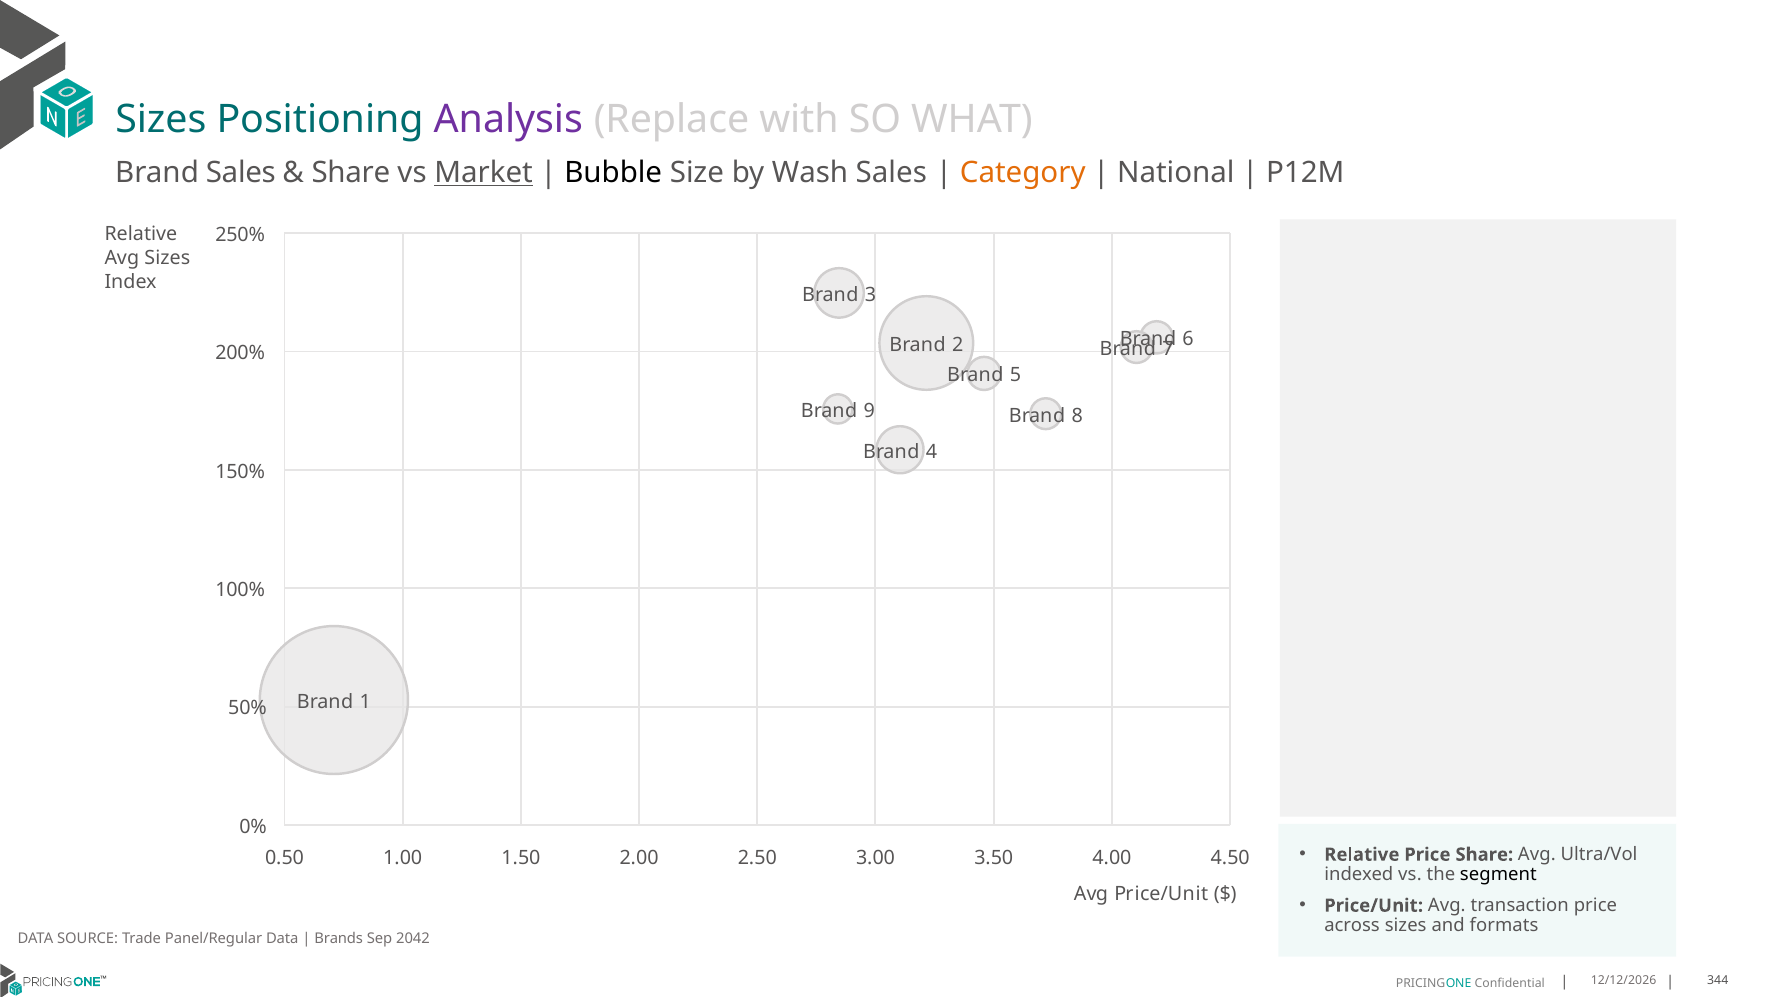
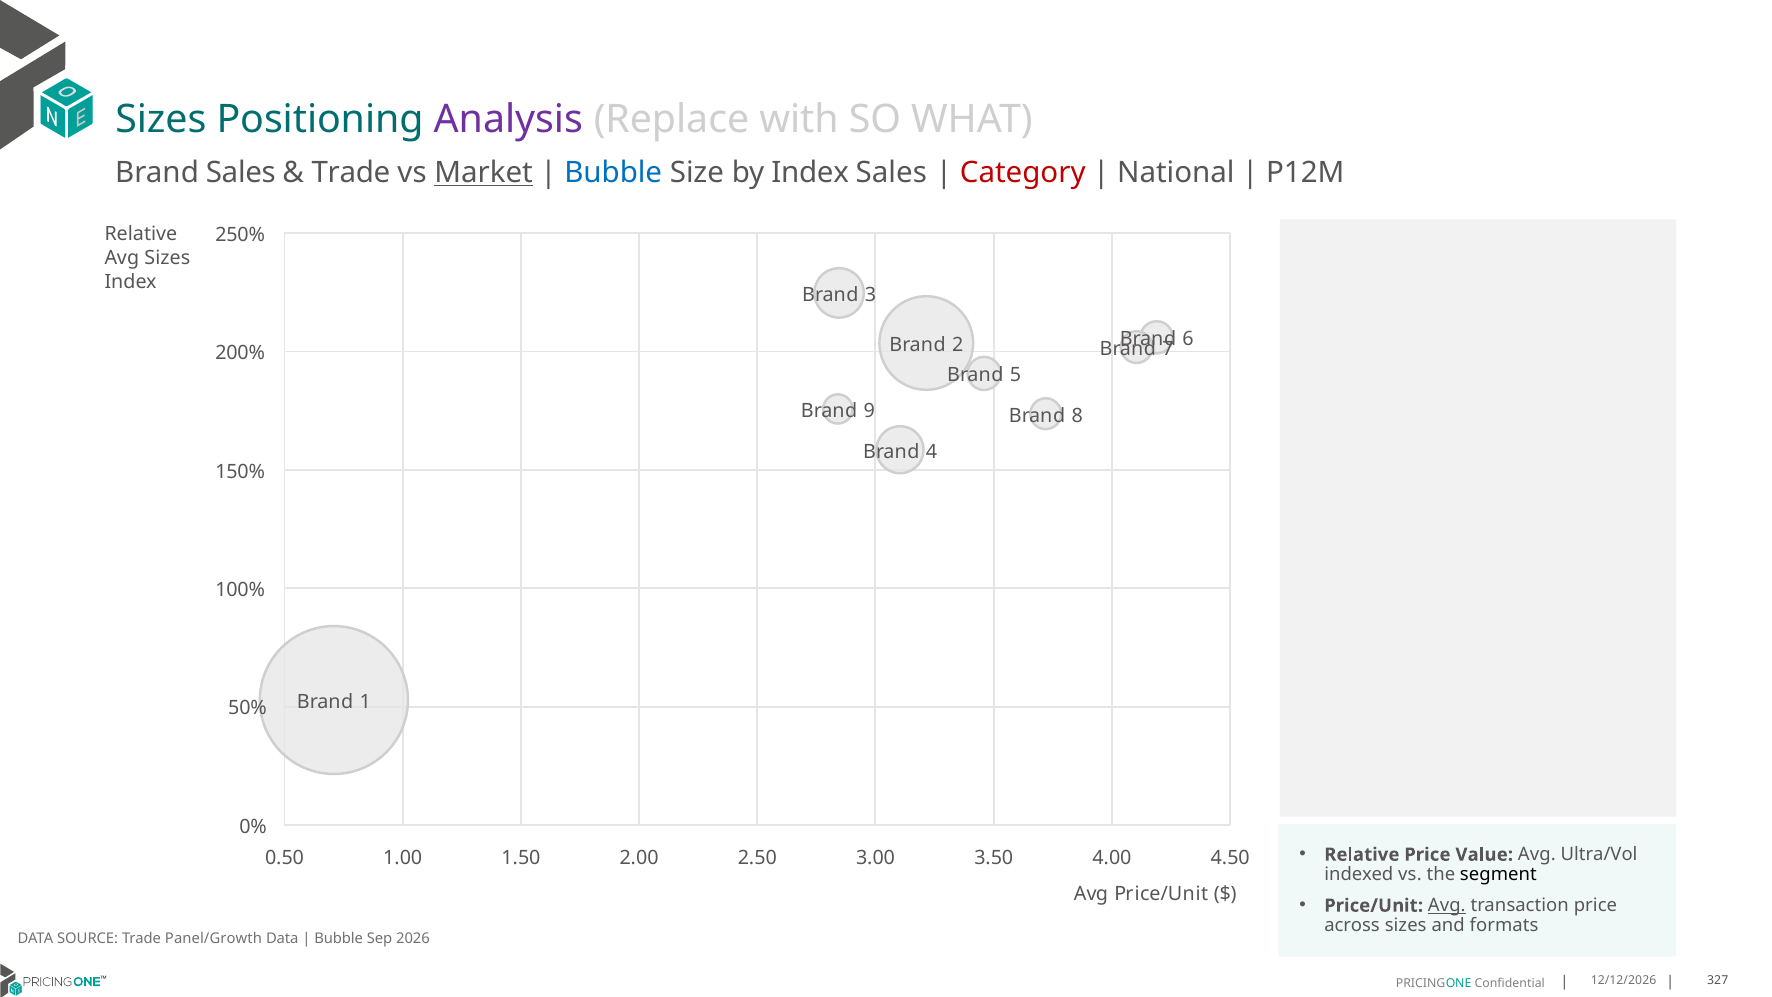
Share: Share -> Trade (351, 173)
Bubble colour: black -> blue (613, 173)
by Wash: Wash -> Index (810, 173)
Category colour: orange -> red (1023, 173)
Price Share: Share -> Value (1484, 854)
Avg underline: none -> present (1447, 905)
Panel/Regular: Panel/Regular -> Panel/Growth (213, 939)
Brands: Brands -> Bubble (339, 939)
2042: 2042 -> 2026 (413, 939)
344: 344 -> 327 (1718, 980)
